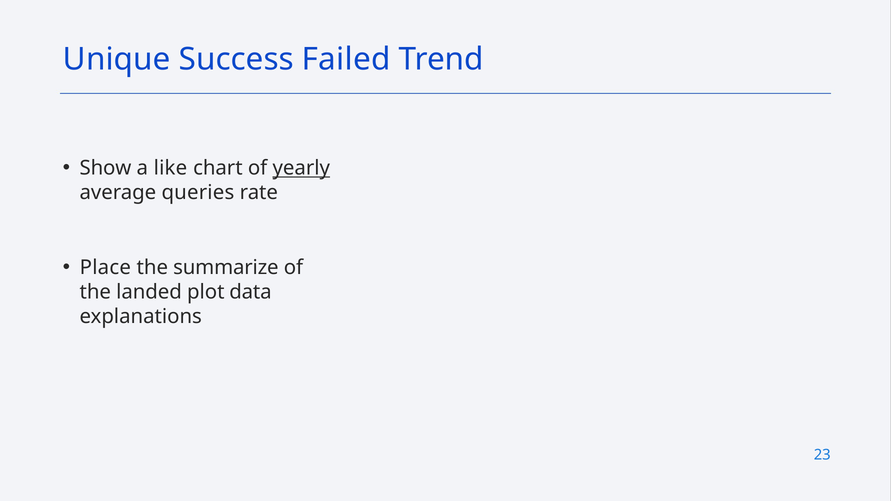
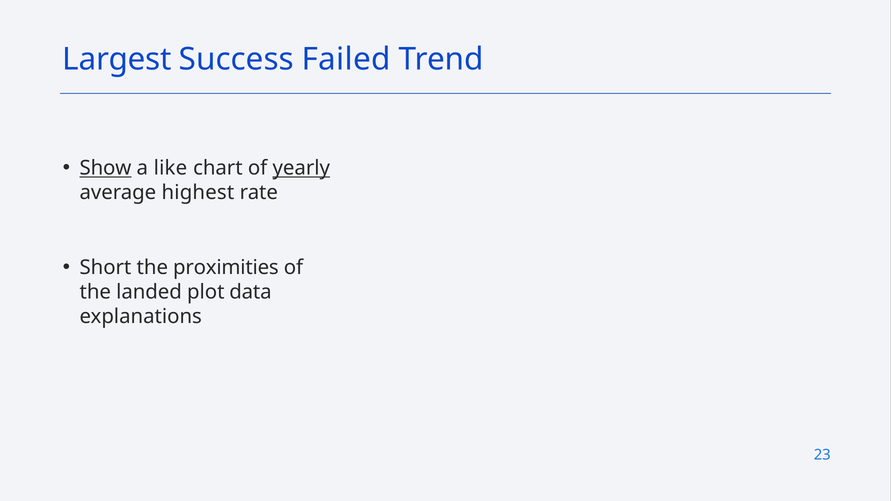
Unique: Unique -> Largest (117, 60)
Show underline: none -> present (105, 168)
queries: queries -> highest (198, 193)
Place: Place -> Short (105, 268)
summarize: summarize -> proximities (226, 268)
